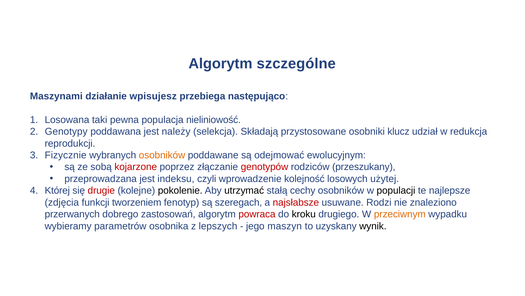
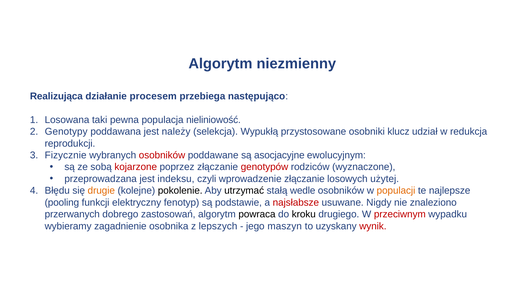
szczególne: szczególne -> niezmienny (296, 64)
Maszynami: Maszynami -> Realizująca (56, 96)
wpisujesz: wpisujesz -> procesem (153, 96)
Składają: Składają -> Wypukłą (259, 131)
osobników colour: orange -> red (162, 155)
odejmować: odejmować -> asocjacyjne (279, 155)
przeszukany: przeszukany -> wyznaczone (364, 167)
wprowadzenie kolejność: kolejność -> złączanie (304, 178)
Której: Której -> Błędu (57, 190)
drugie colour: red -> orange (101, 190)
cechy: cechy -> wedle (303, 190)
populacji colour: black -> orange (396, 190)
zdjęcia: zdjęcia -> pooling (62, 202)
tworzeniem: tworzeniem -> elektryczny (137, 202)
szeregach: szeregach -> podstawie (238, 202)
Rodzi: Rodzi -> Nigdy (379, 202)
powraca colour: red -> black (257, 214)
przeciwnym colour: orange -> red (400, 214)
parametrów: parametrów -> zagadnienie (120, 226)
wynik colour: black -> red (373, 226)
